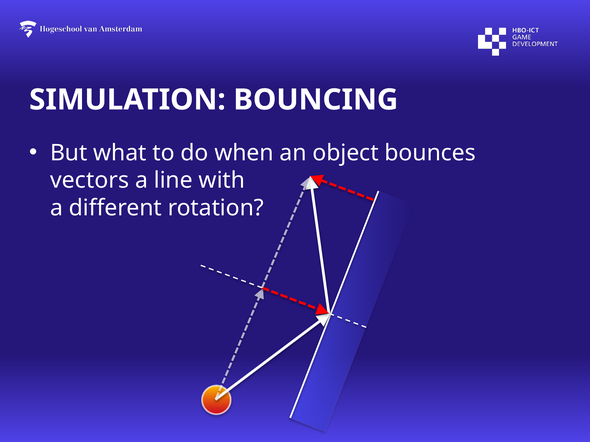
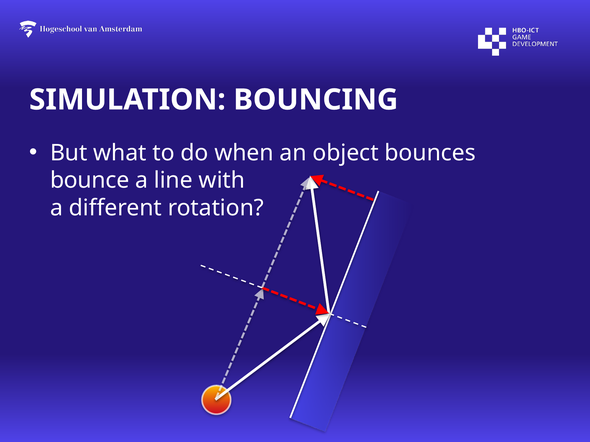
vectors: vectors -> bounce (90, 181)
